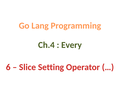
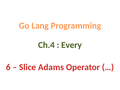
Setting: Setting -> Adams (51, 67)
